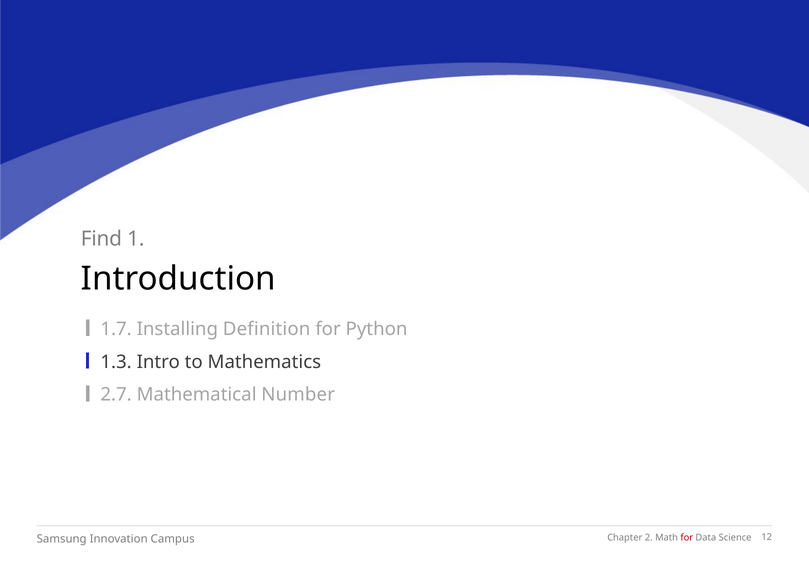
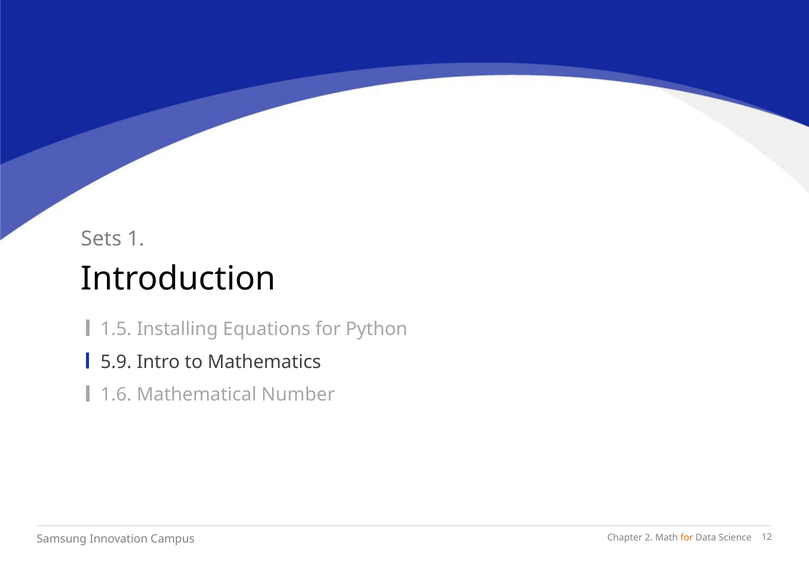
Find: Find -> Sets (101, 239)
1.7: 1.7 -> 1.5 (116, 329)
Definition: Definition -> Equations (267, 329)
1.3: 1.3 -> 5.9 (116, 361)
2.7: 2.7 -> 1.6 (116, 394)
for colour: red -> orange (687, 537)
